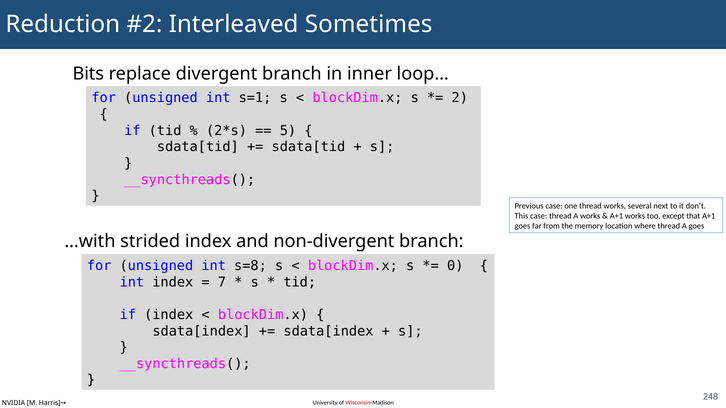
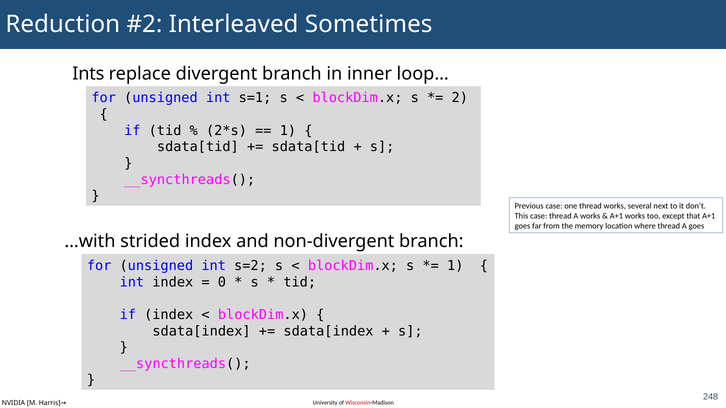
Bits: Bits -> Ints (88, 74)
5: 5 -> 1 (288, 131)
s=8: s=8 -> s=2 (250, 266)
0: 0 -> 1 (455, 266)
7: 7 -> 0 (222, 282)
